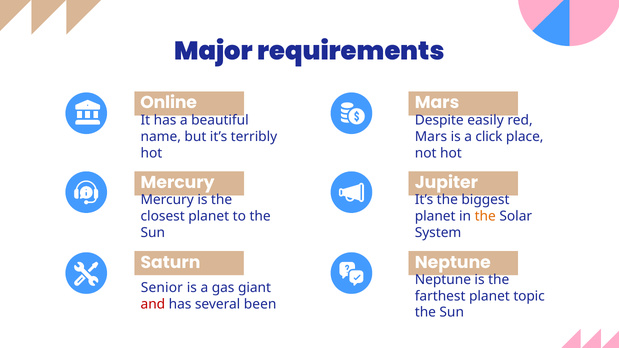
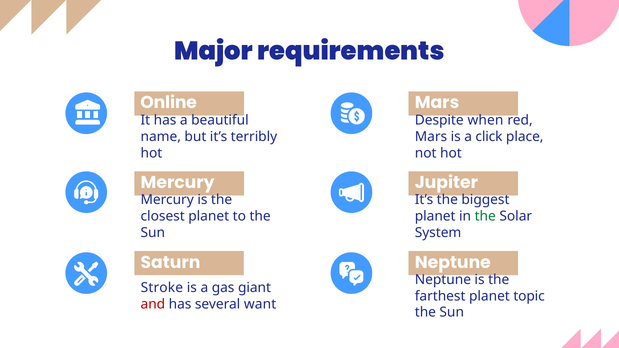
easily: easily -> when (485, 120)
the colour: orange -> green (485, 216)
Senior: Senior -> Stroke (162, 288)
been: been -> want (260, 304)
